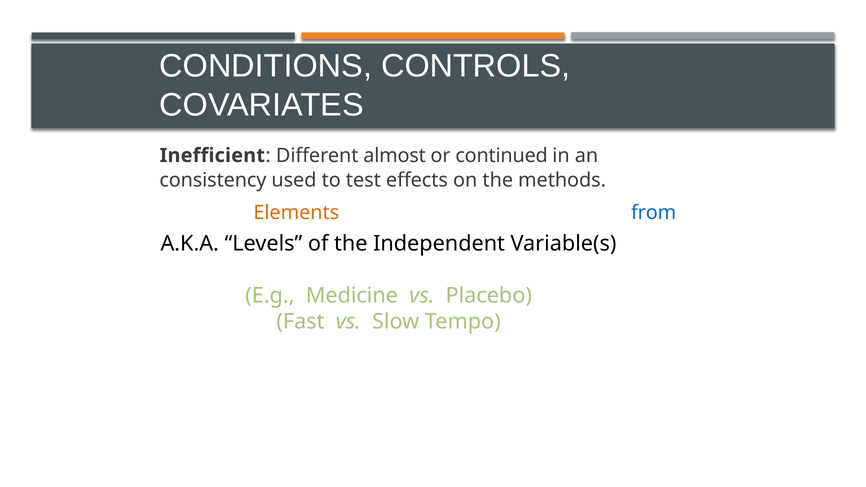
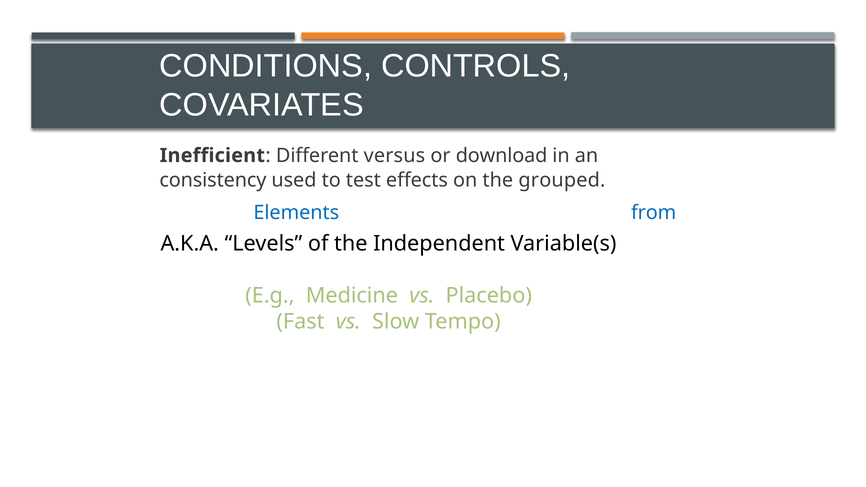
almost: almost -> versus (394, 156)
continued: continued -> download (502, 156)
methods: methods -> grouped (562, 180)
Elements colour: orange -> blue (296, 213)
